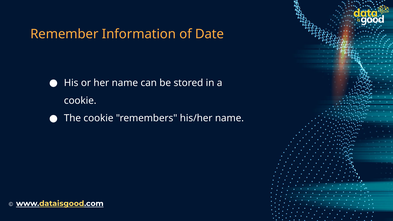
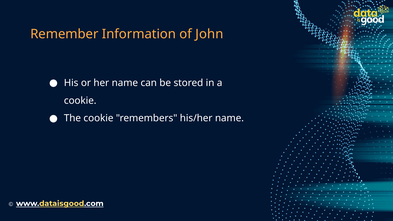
Date: Date -> John (209, 34)
